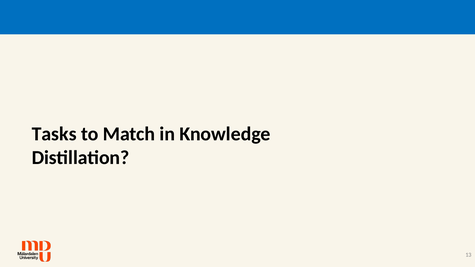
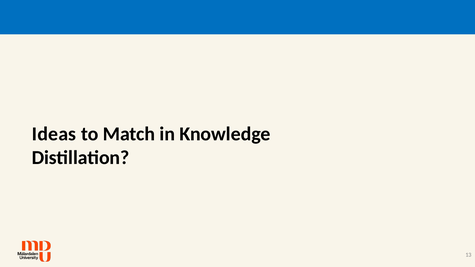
Tasks: Tasks -> Ideas (54, 134)
